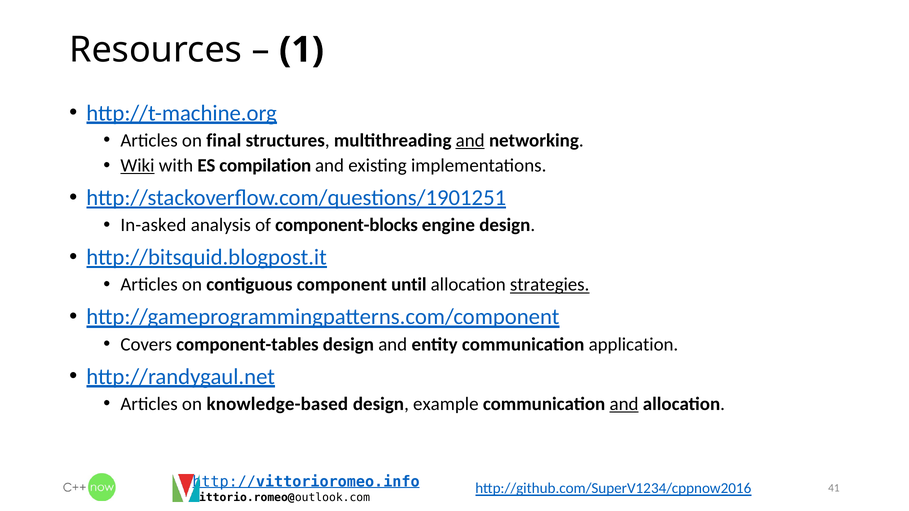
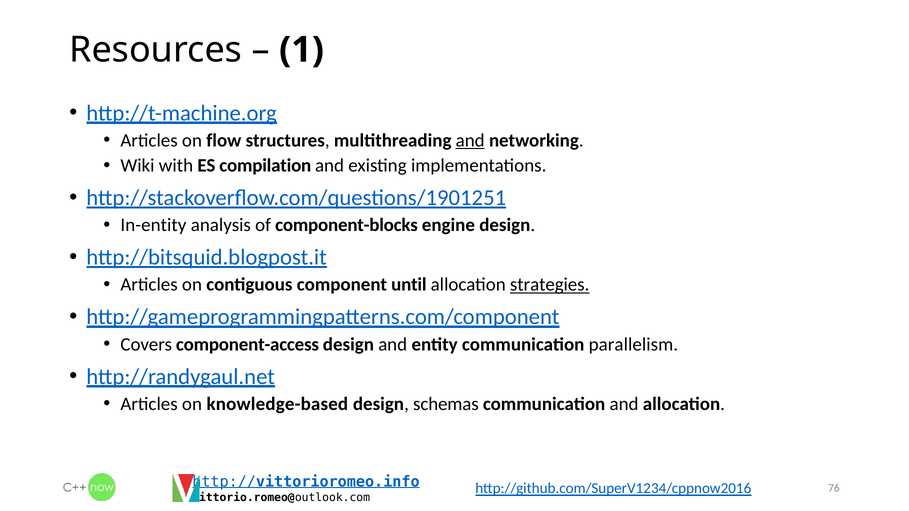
final: final -> flow (224, 140)
Wiki underline: present -> none (137, 166)
In-asked: In-asked -> In-entity (153, 225)
component-tables: component-tables -> component-access (247, 344)
application: application -> parallelism (633, 344)
example: example -> schemas (446, 404)
and underline: present -> none (624, 404)
41: 41 -> 76 (834, 488)
